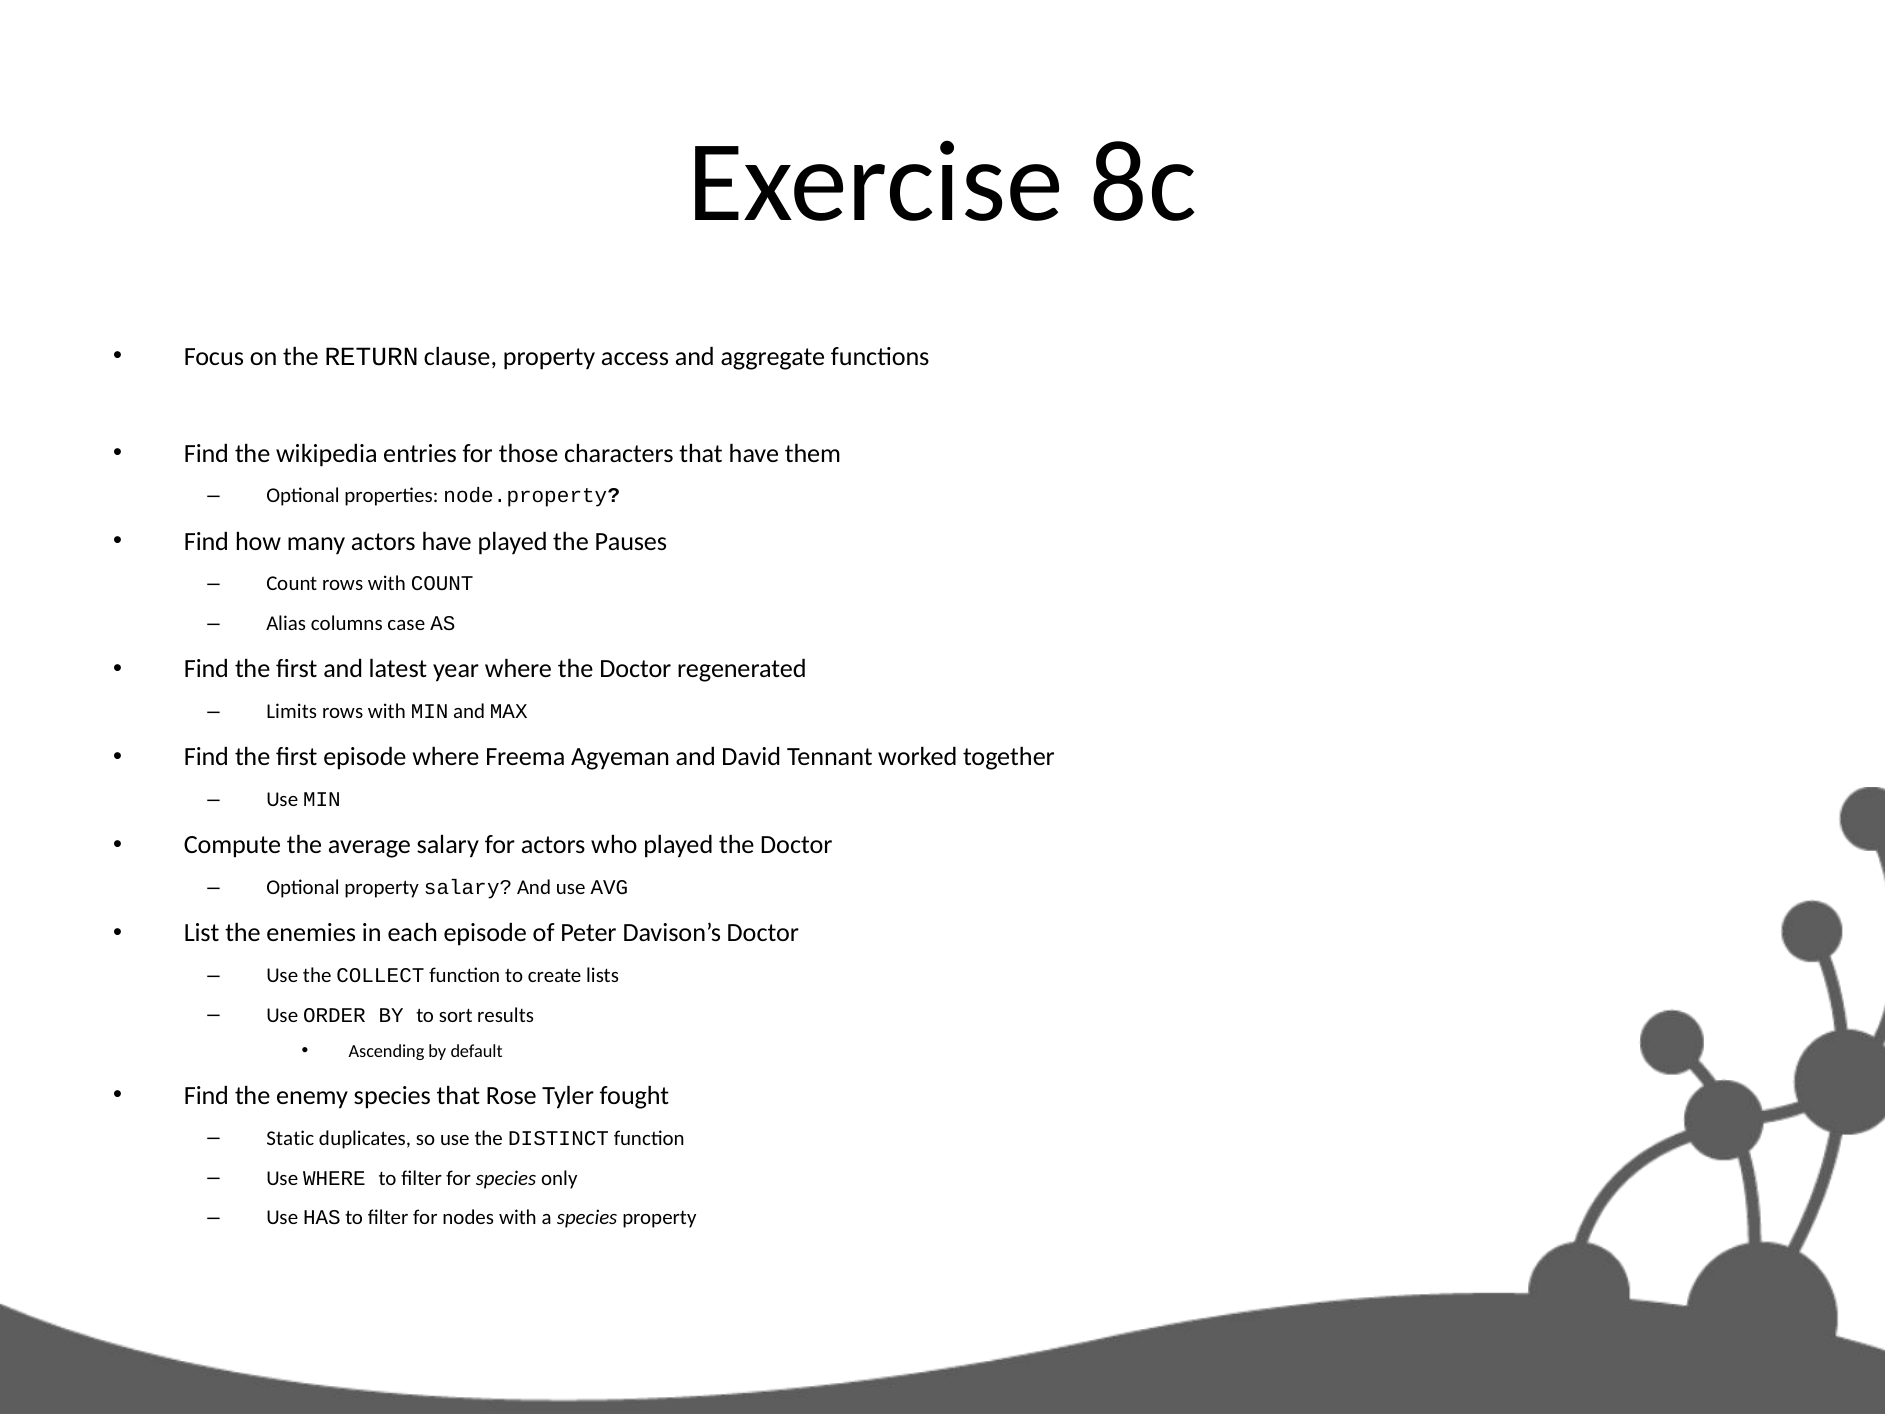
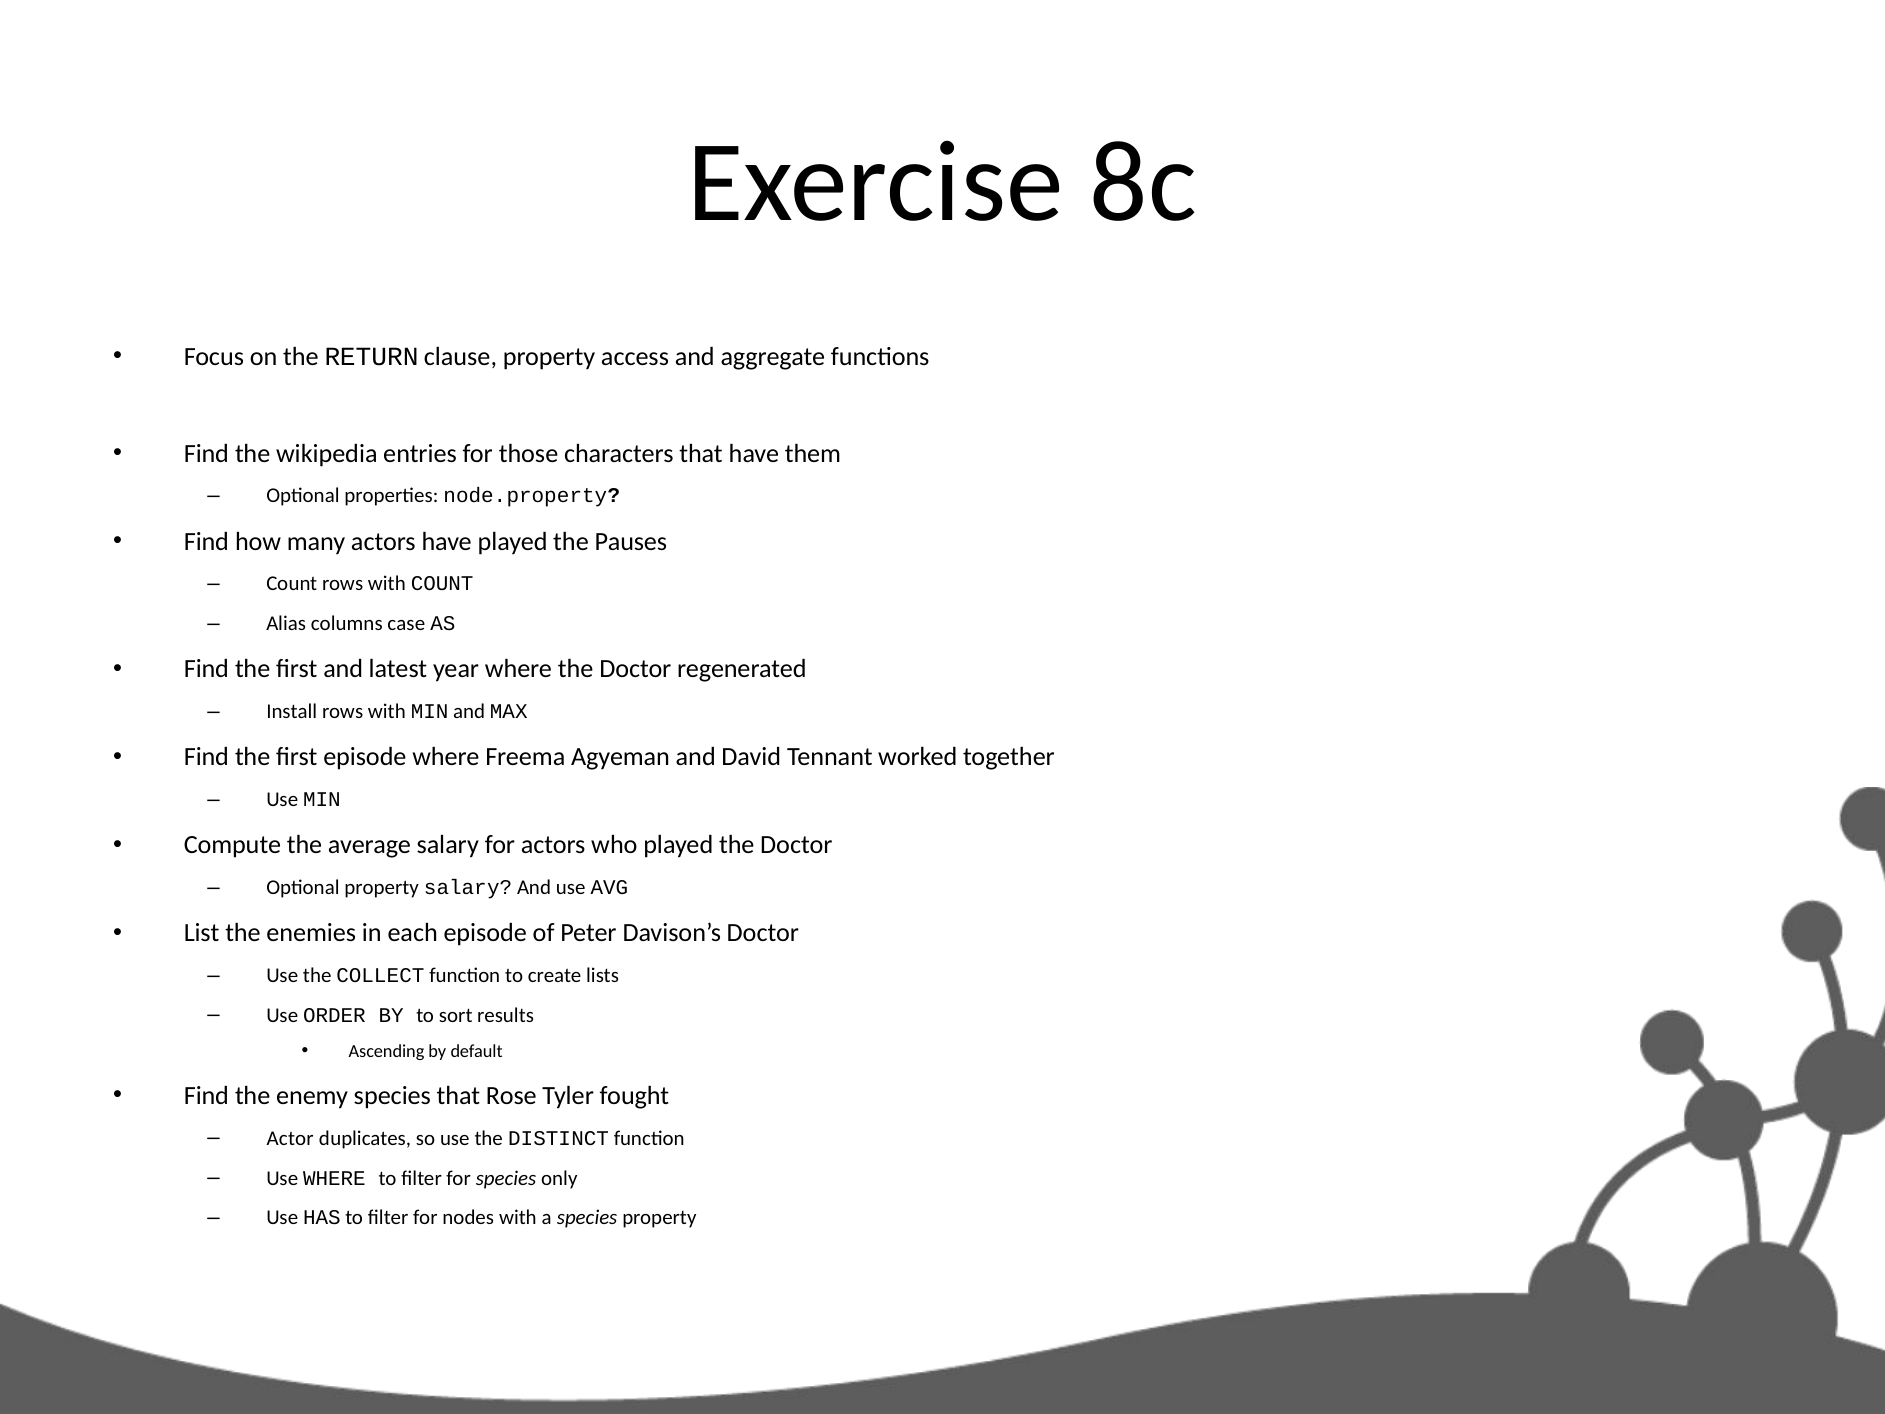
Limits: Limits -> Install (292, 712)
Static: Static -> Actor (290, 1138)
